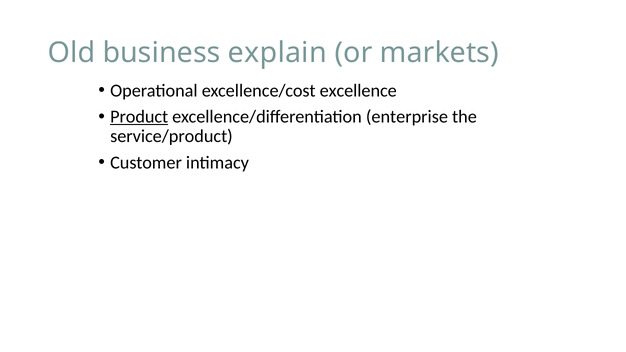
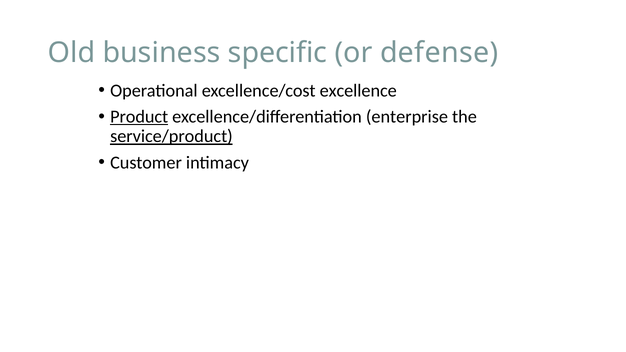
explain: explain -> specific (278, 53)
markets: markets -> defense (439, 53)
service/product underline: none -> present (171, 136)
